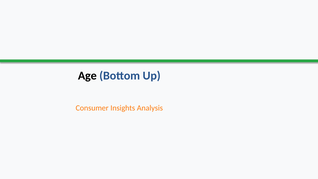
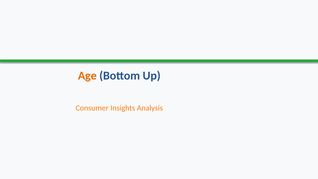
Age colour: black -> orange (87, 76)
